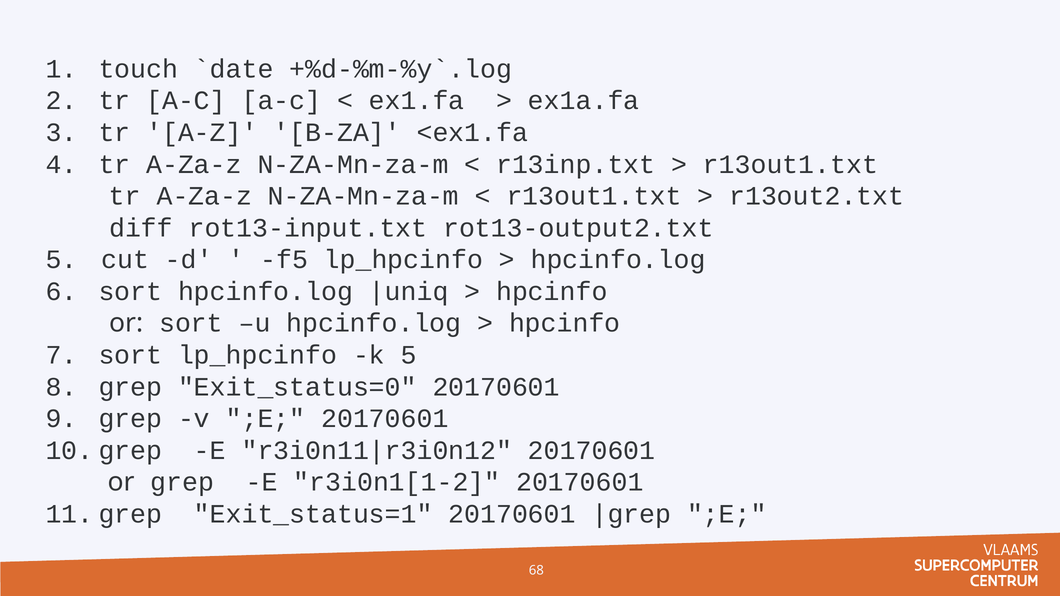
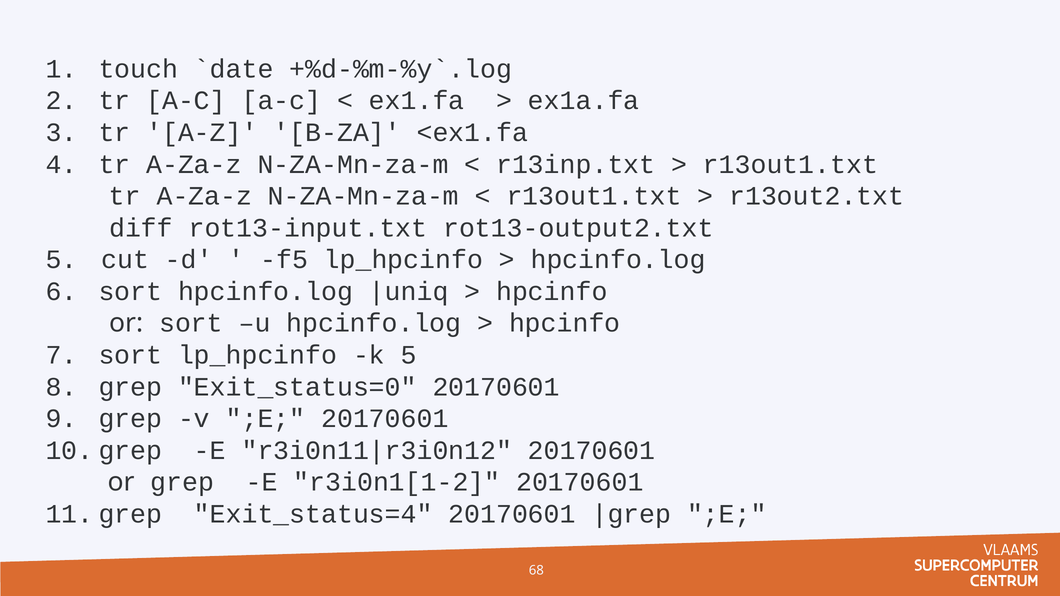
Exit_status=1: Exit_status=1 -> Exit_status=4 (313, 514)
